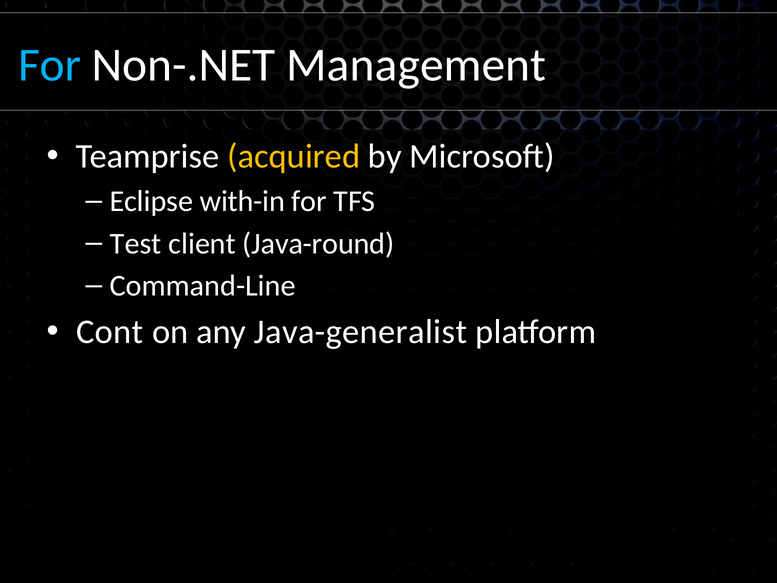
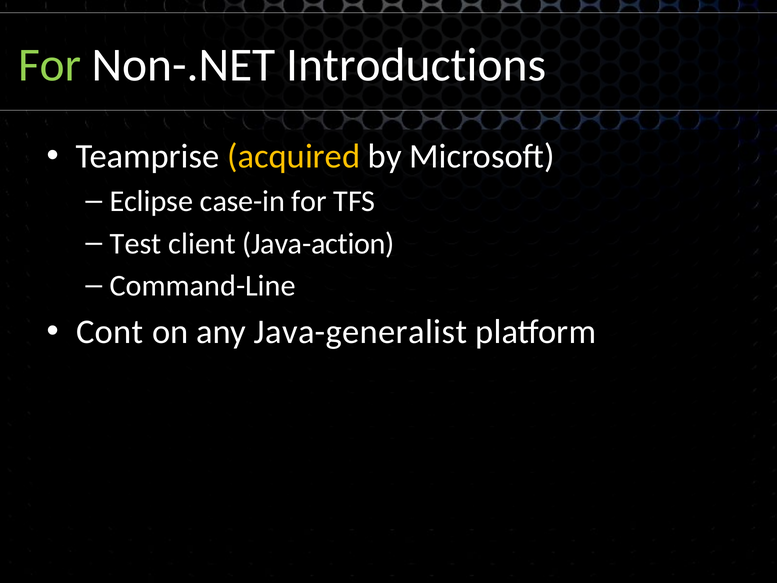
For colour: light blue -> light green (50, 65)
Management: Management -> Introductions (416, 65)
with-in: with-in -> case-in (242, 201)
Java-round: Java-round -> Java-action (318, 243)
